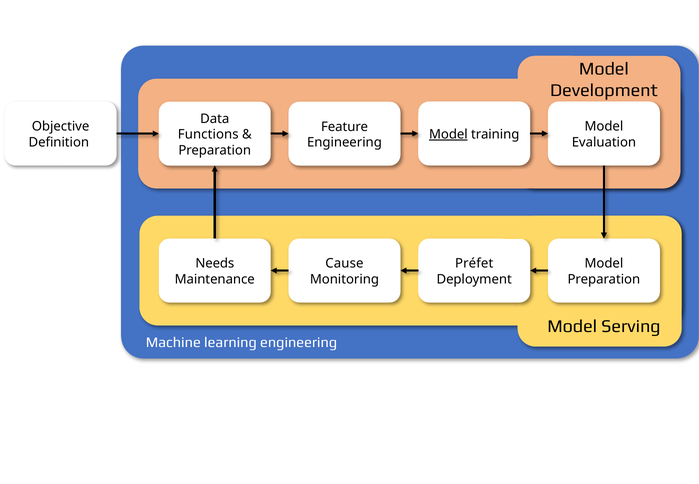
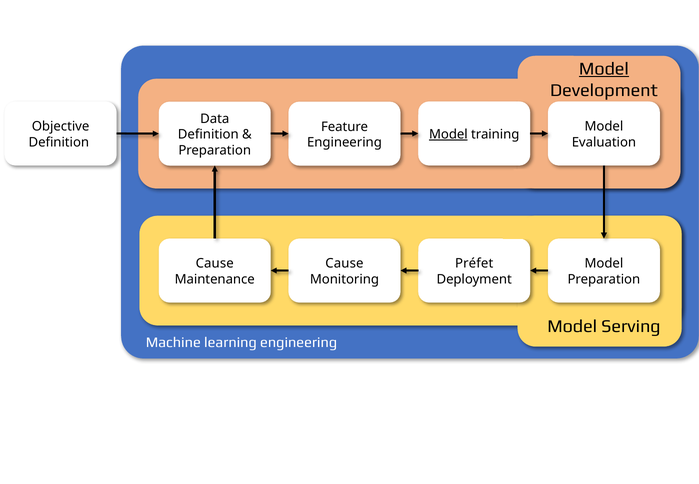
Model underline: none -> present (604, 69)
Functions: Functions -> Definition (208, 135)
Needs: Needs -> Cause (215, 264)
